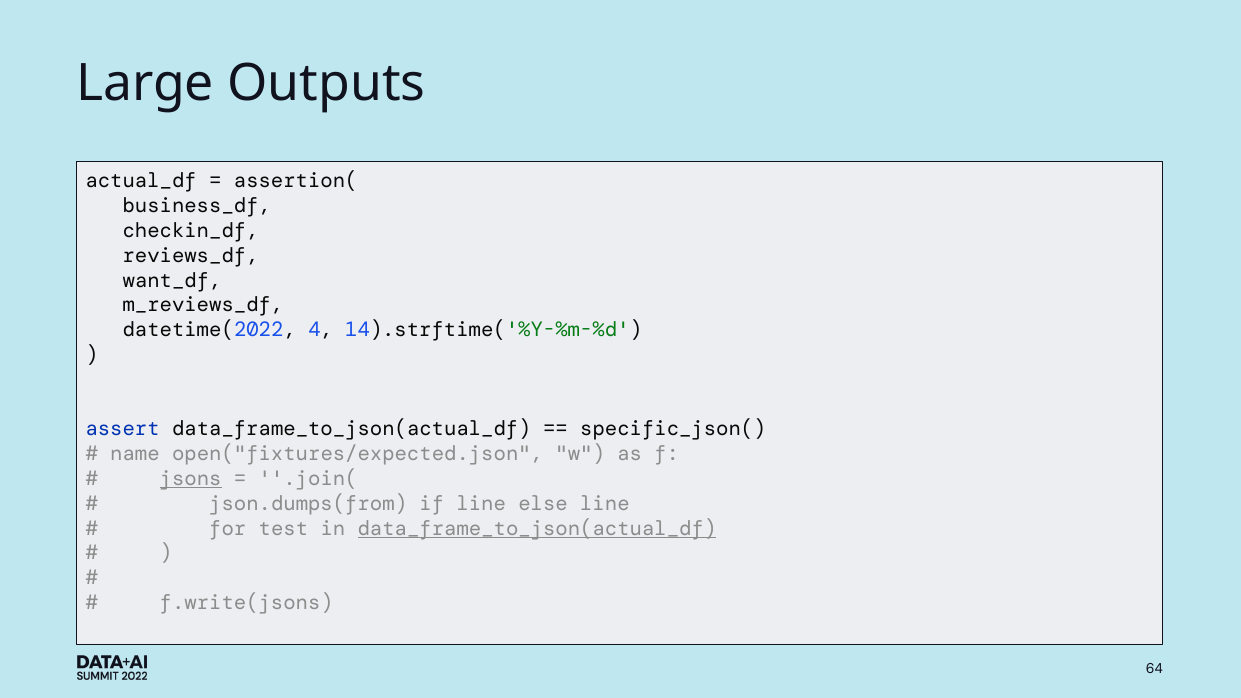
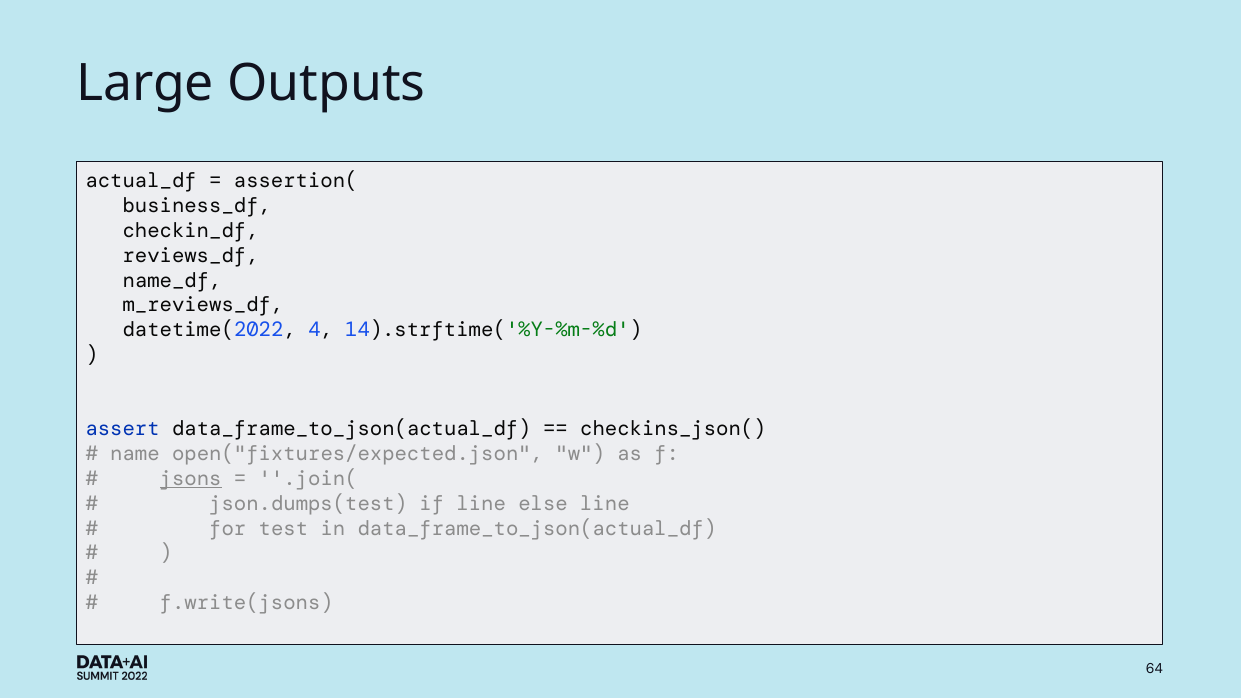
want_df: want_df -> name_df (172, 280)
specific_json(: specific_json( -> checkins_json( (673, 429)
json.dumps(from: json.dumps(from -> json.dumps(test (308, 504)
data_frame_to_json(actual_df underline: present -> none (537, 528)
